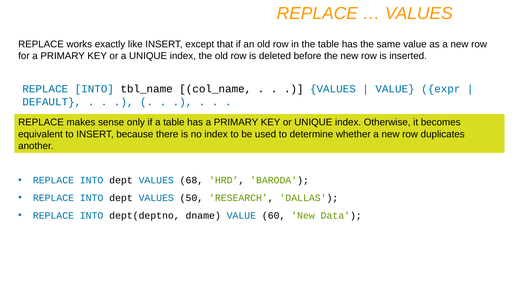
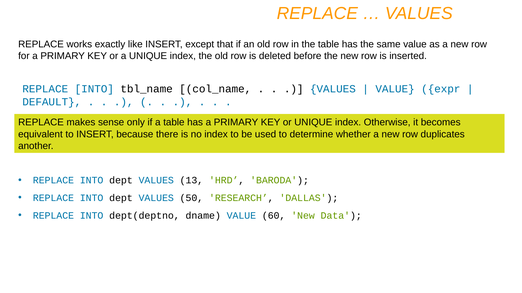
68: 68 -> 13 (191, 181)
